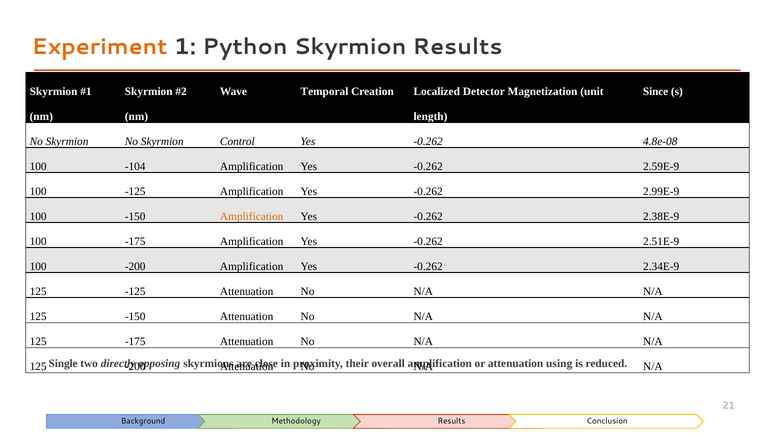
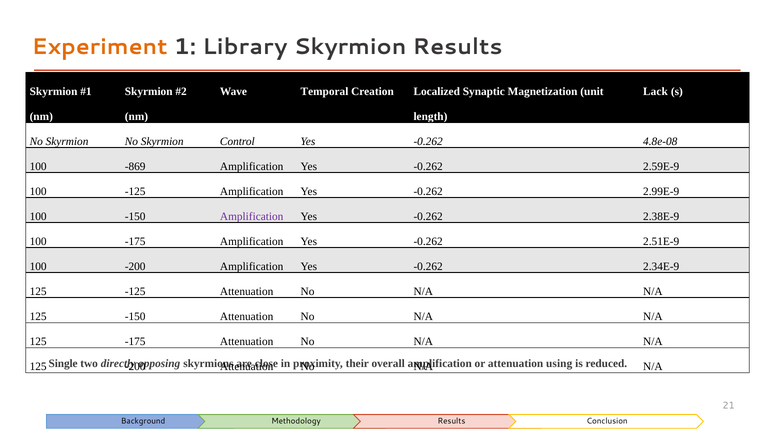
Python: Python -> Library (245, 47)
Detector: Detector -> Synaptic (484, 91)
Since: Since -> Lack (656, 91)
-104: -104 -> -869 (135, 166)
Amplification colour: orange -> purple (252, 216)
